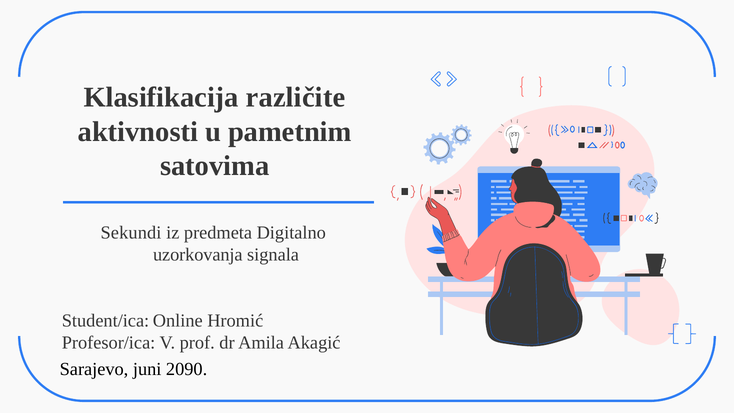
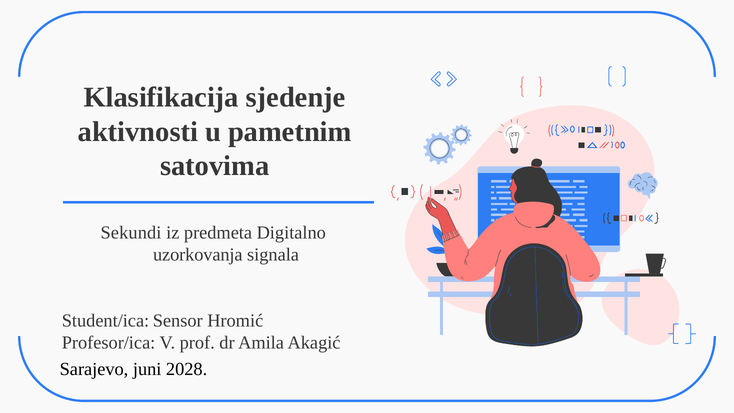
različite: različite -> sjedenje (296, 97)
Online: Online -> Sensor (178, 321)
2090: 2090 -> 2028 (187, 369)
